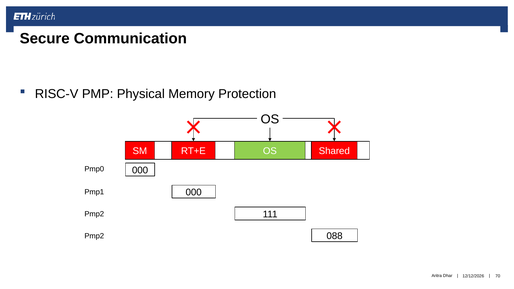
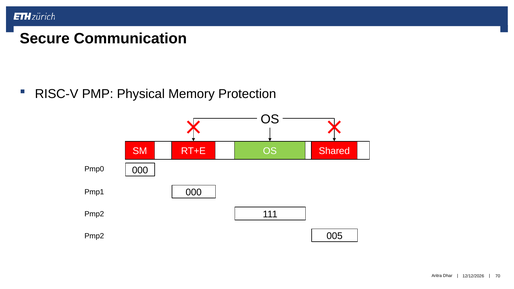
088: 088 -> 005 (335, 236)
